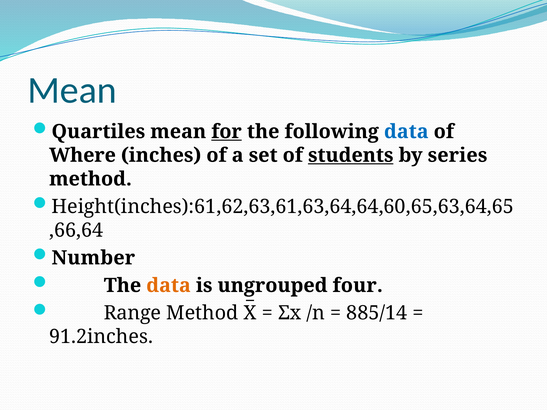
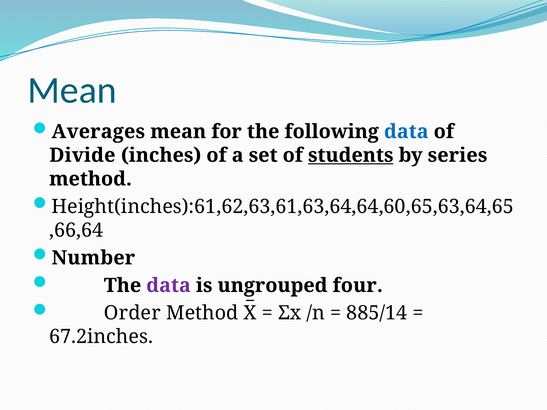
Quartiles: Quartiles -> Averages (98, 132)
for underline: present -> none (227, 132)
Where: Where -> Divide (82, 155)
data colour: orange -> purple (169, 286)
Range: Range -> Order (132, 313)
91.2inches: 91.2inches -> 67.2inches (101, 337)
